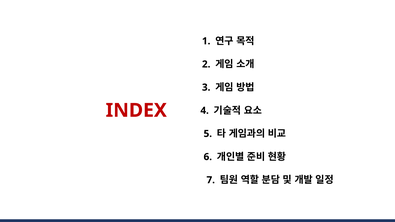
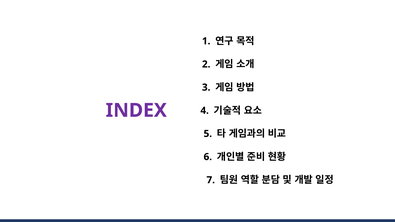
INDEX colour: red -> purple (136, 111)
